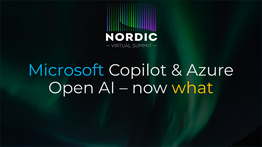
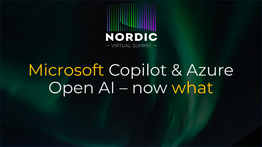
Microsoft colour: light blue -> yellow (66, 70)
